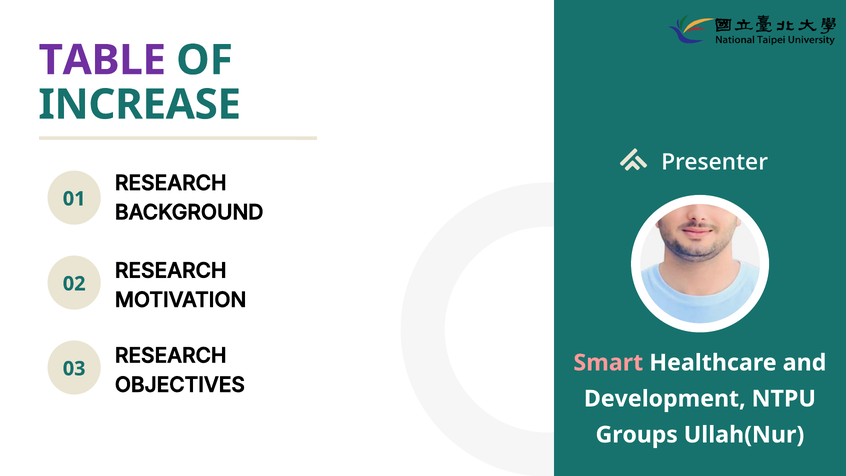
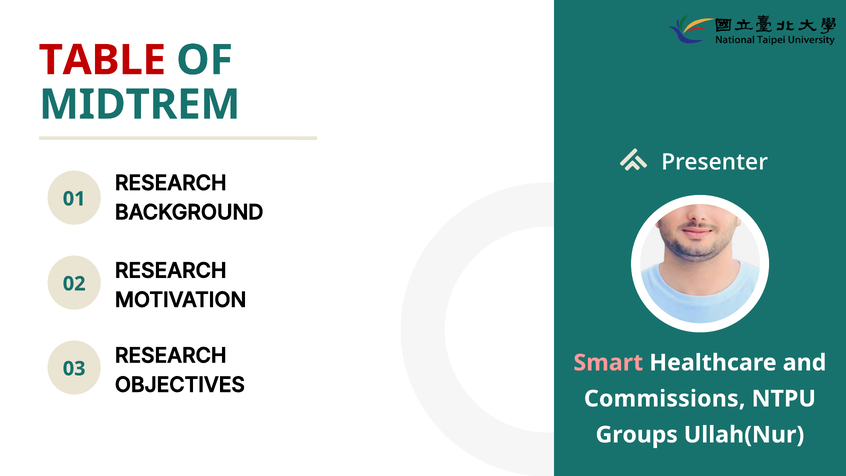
TABLE colour: purple -> red (102, 60)
INCREASE: INCREASE -> MIDTREM (140, 105)
Development: Development -> Commissions (665, 399)
